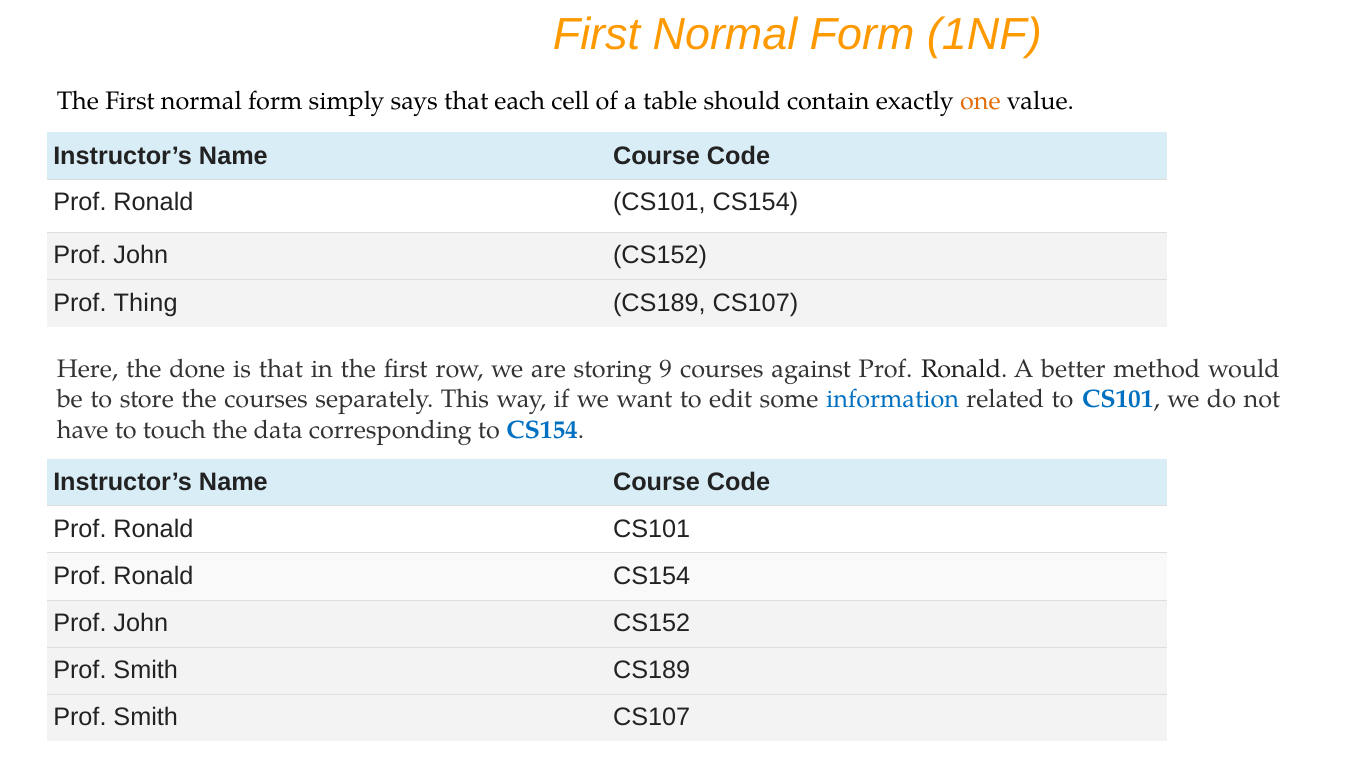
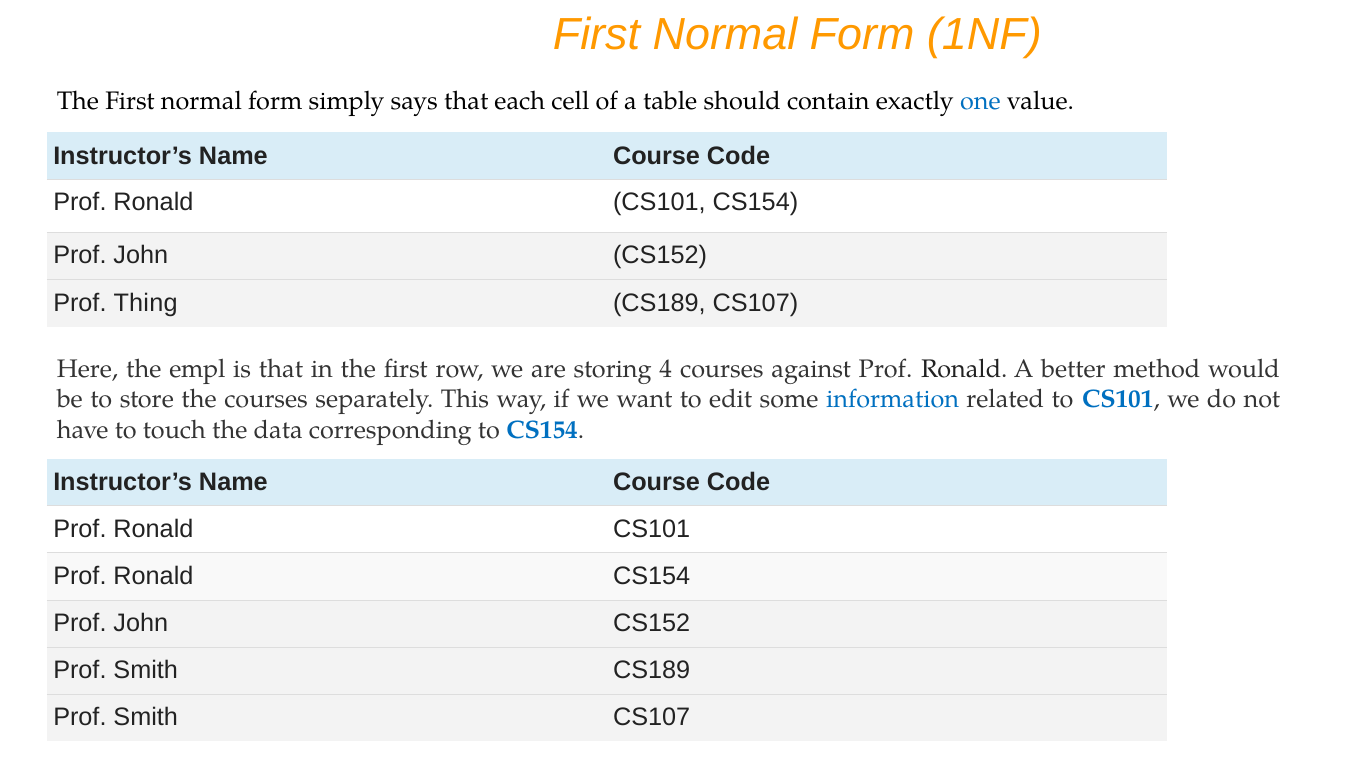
one colour: orange -> blue (980, 101)
done: done -> empl (197, 369)
9: 9 -> 4 (666, 369)
